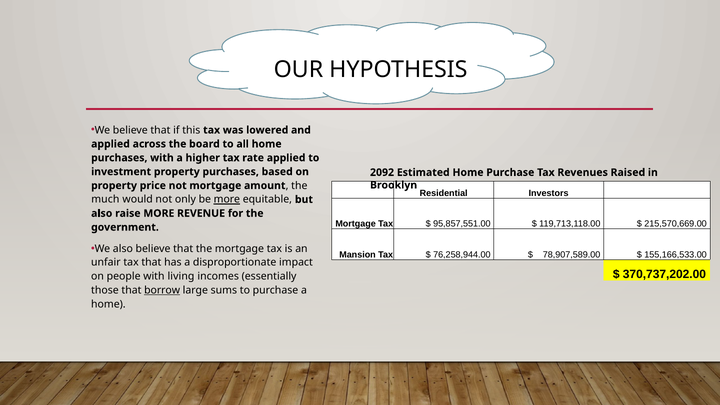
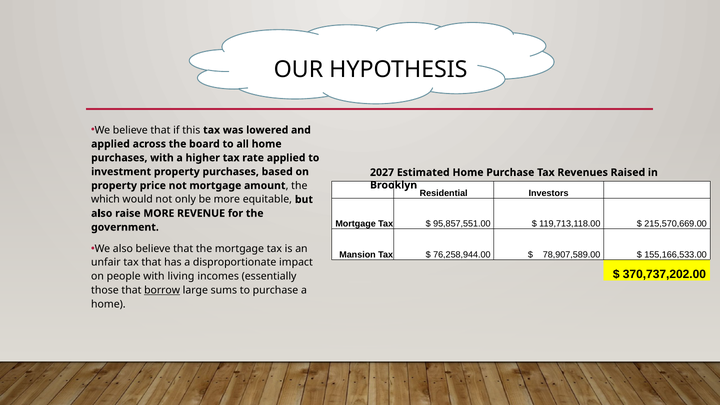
2092: 2092 -> 2027 (382, 172)
much: much -> which (105, 199)
more underline: present -> none (227, 199)
